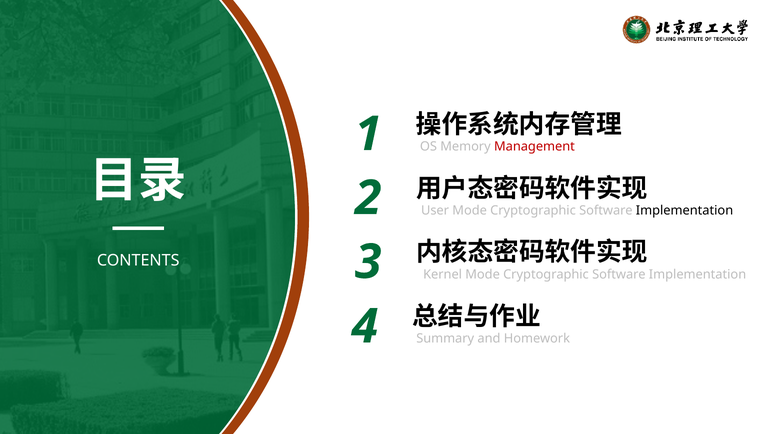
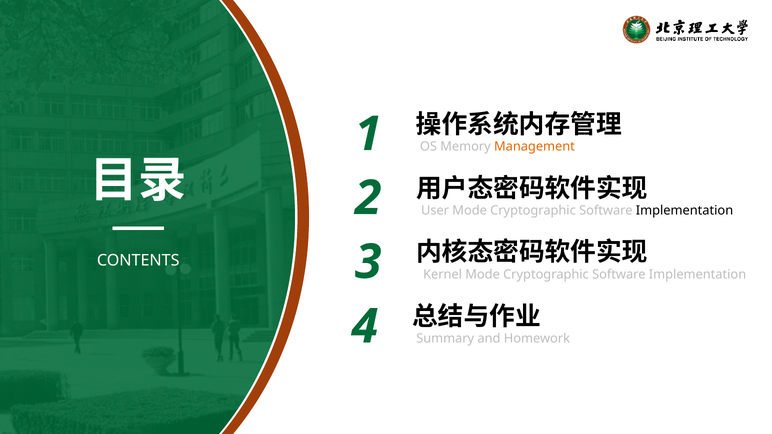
Management colour: red -> orange (534, 147)
